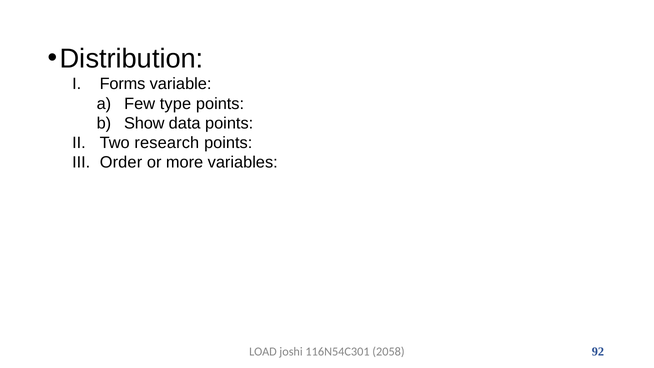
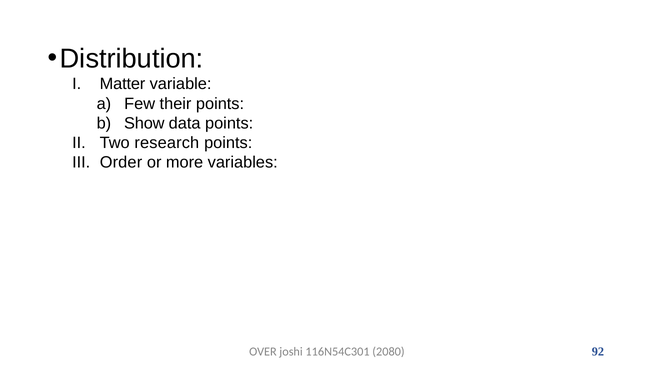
Forms: Forms -> Matter (122, 84)
type: type -> their (176, 104)
LOAD: LOAD -> OVER (263, 351)
2058: 2058 -> 2080 (389, 351)
